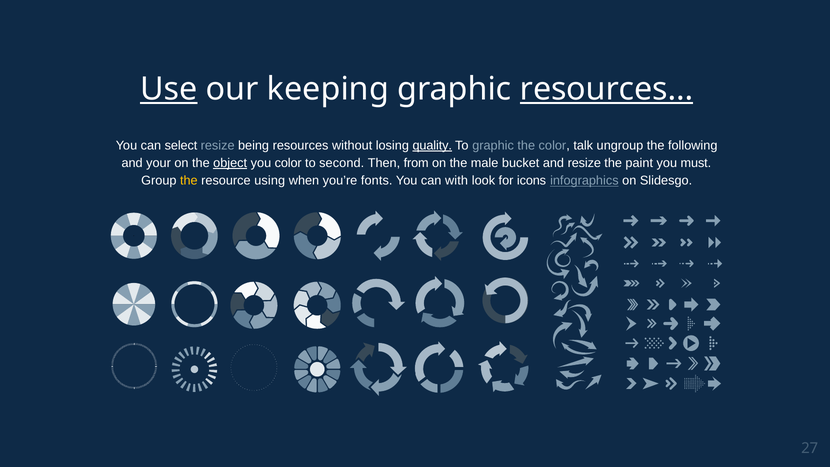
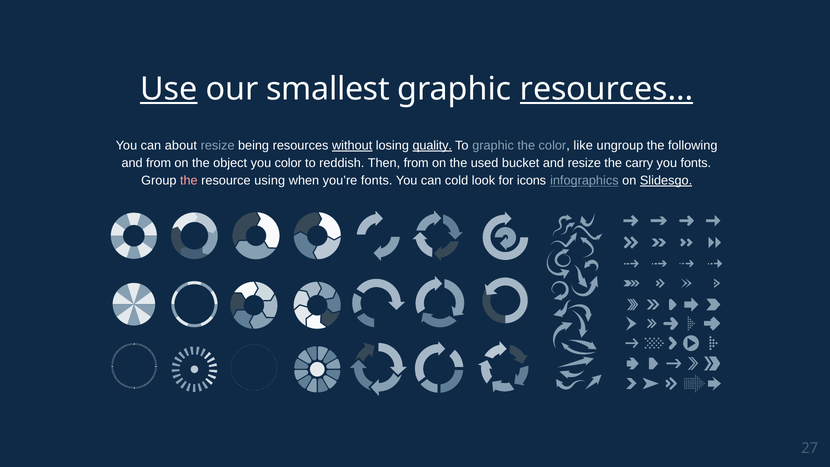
keeping: keeping -> smallest (328, 89)
select: select -> about (181, 146)
without underline: none -> present (352, 146)
talk: talk -> like (583, 146)
and your: your -> from (159, 163)
object underline: present -> none (230, 163)
second: second -> reddish (342, 163)
male: male -> used (485, 163)
paint: paint -> carry (639, 163)
you must: must -> fonts (696, 163)
the colour: yellow -> pink (189, 181)
with: with -> cold (457, 181)
Slidesgo underline: none -> present (666, 181)
